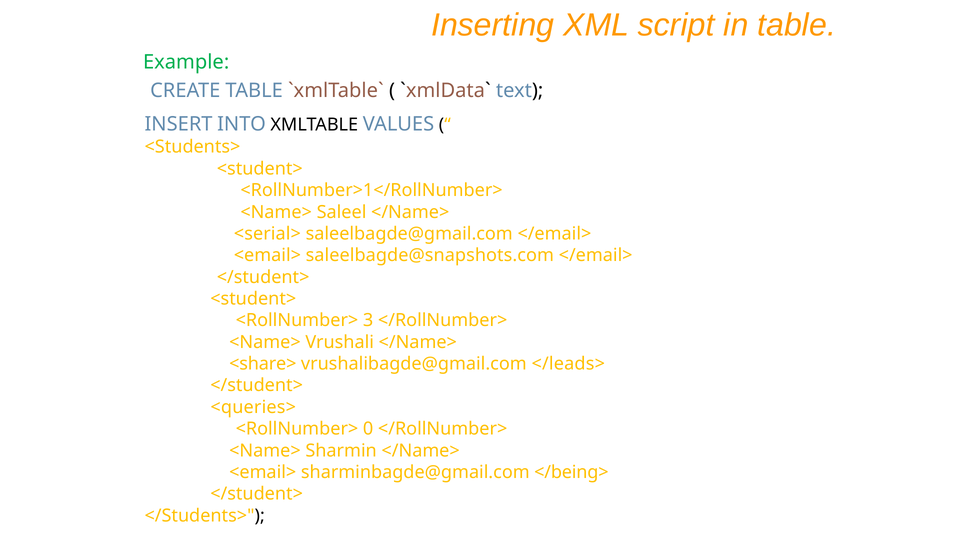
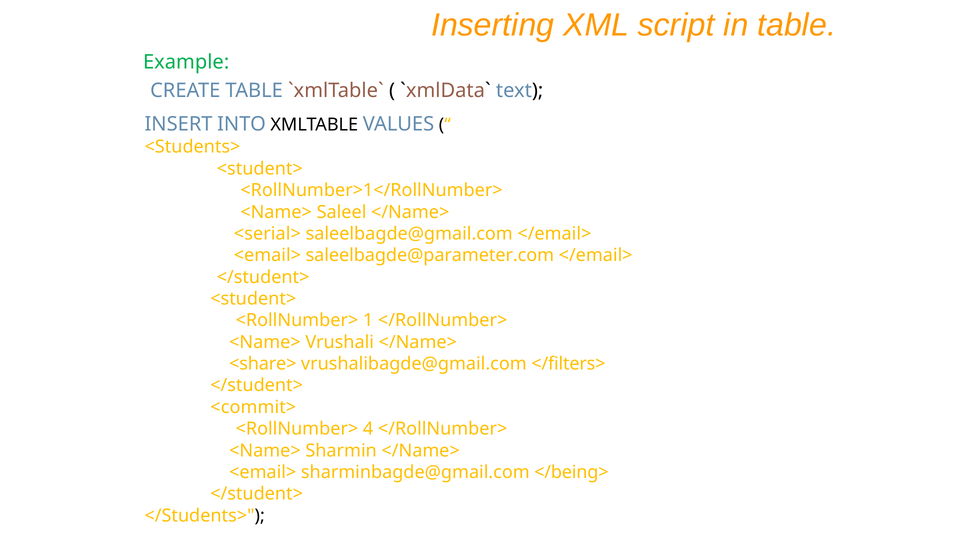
saleelbagde@snapshots.com: saleelbagde@snapshots.com -> saleelbagde@parameter.com (430, 256)
3: 3 -> 1 (368, 321)
</leads>: </leads> -> </filters> (568, 364)
<queries>: <queries> -> <commit> (253, 407)
0: 0 -> 4 (368, 429)
